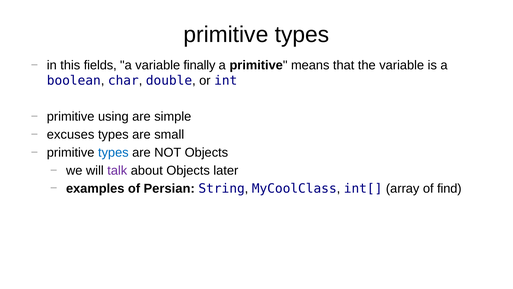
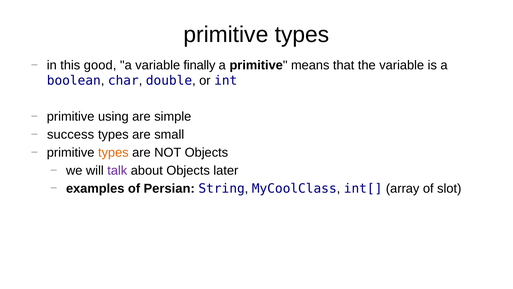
fields: fields -> good (100, 65)
excuses: excuses -> success (71, 134)
types colour: blue -> orange (113, 152)
find: find -> slot (449, 188)
